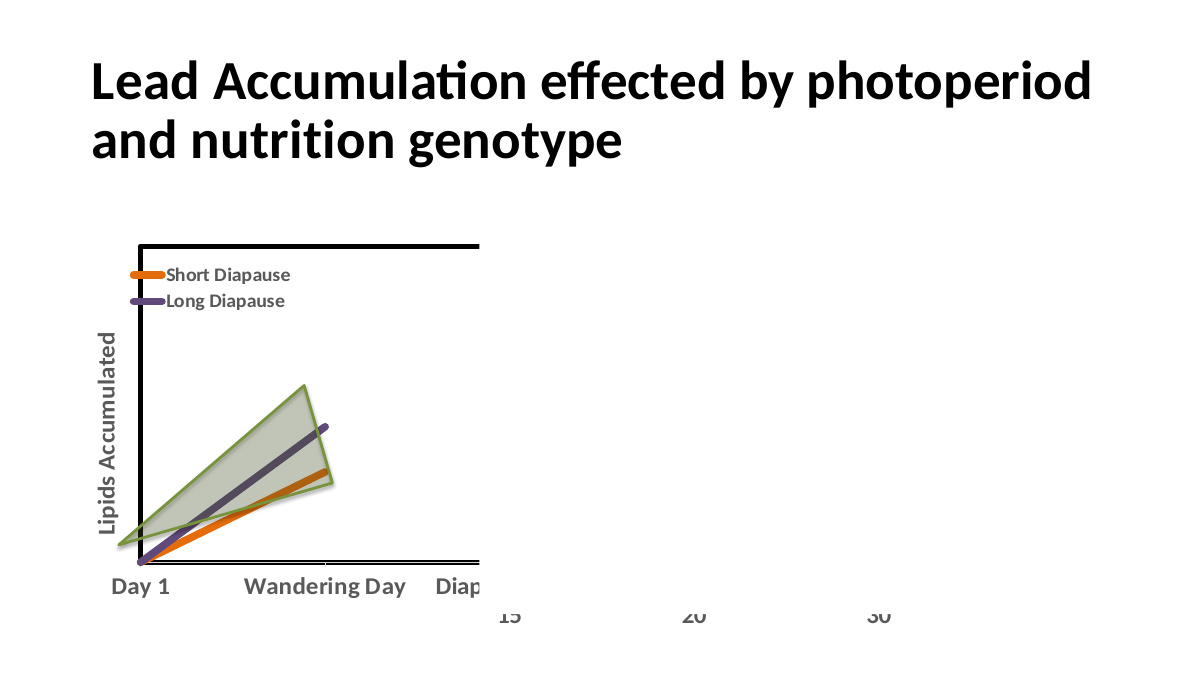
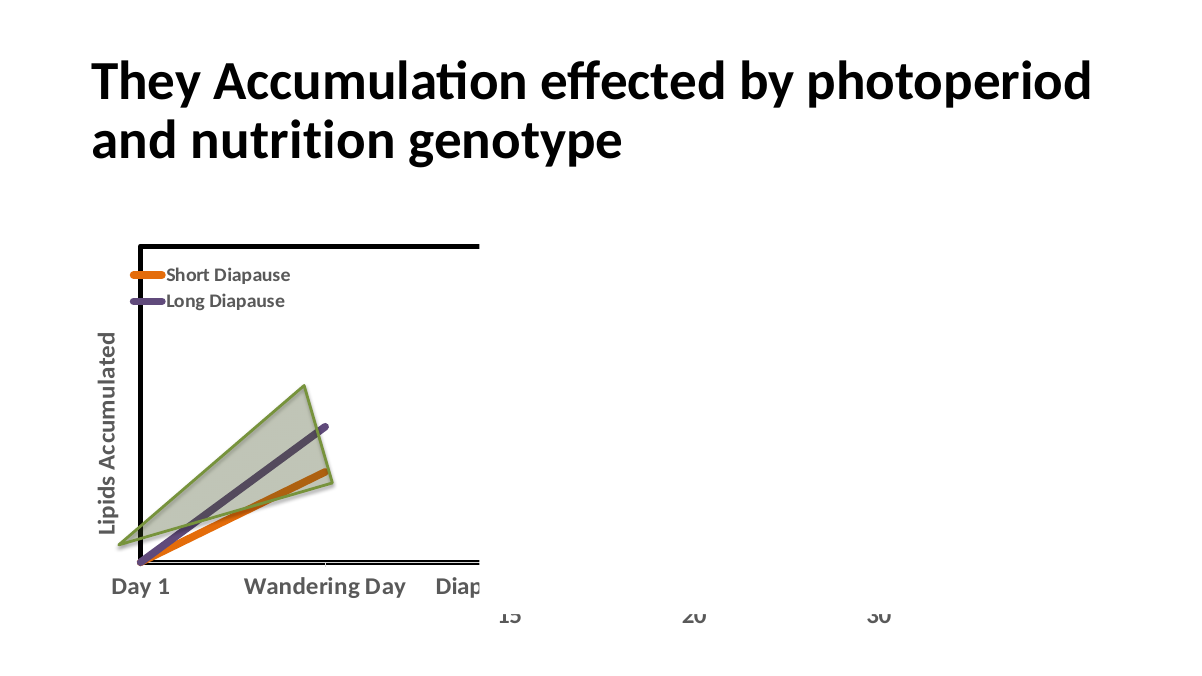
Lead: Lead -> They (146, 81)
